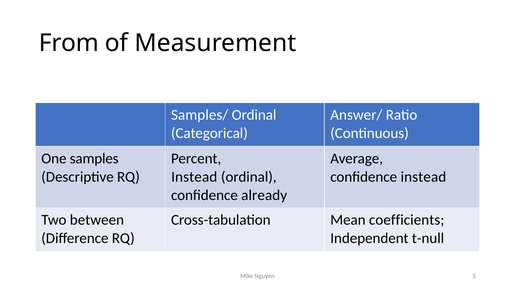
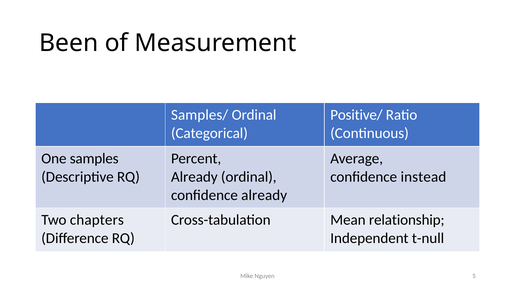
From: From -> Been (69, 43)
Answer/: Answer/ -> Positive/ (356, 115)
Instead: Instead -> Already (194, 177)
between: between -> chapters (97, 221)
coefficients: coefficients -> relationship (407, 221)
